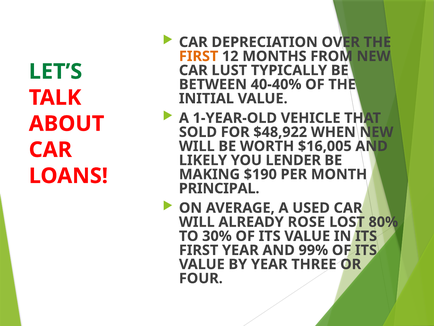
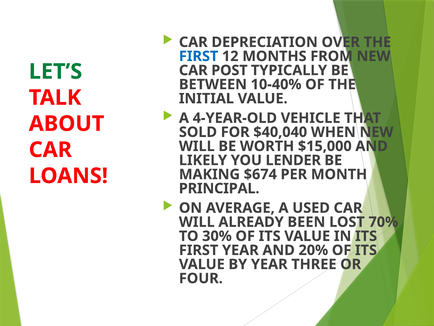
FIRST colour: orange -> blue (199, 56)
LUST: LUST -> POST (229, 70)
40-40%: 40-40% -> 10-40% (276, 84)
1-YEAR-OLD: 1-YEAR-OLD -> 4-YEAR-OLD (235, 118)
$48,922: $48,922 -> $40,040 (280, 132)
$16,005: $16,005 -> $15,000 (325, 146)
$190: $190 -> $674 (260, 174)
ROSE: ROSE -> BEEN (306, 222)
80%: 80% -> 70% (383, 222)
99%: 99% -> 20% (313, 250)
